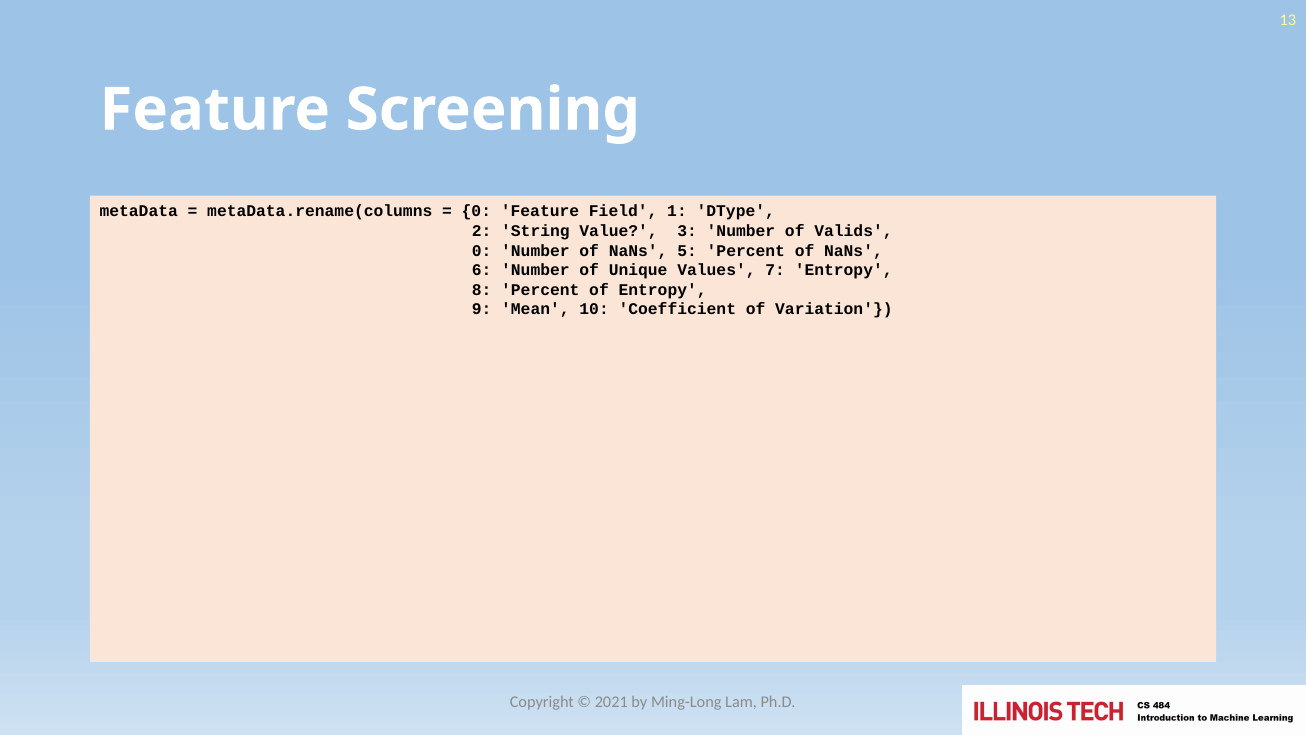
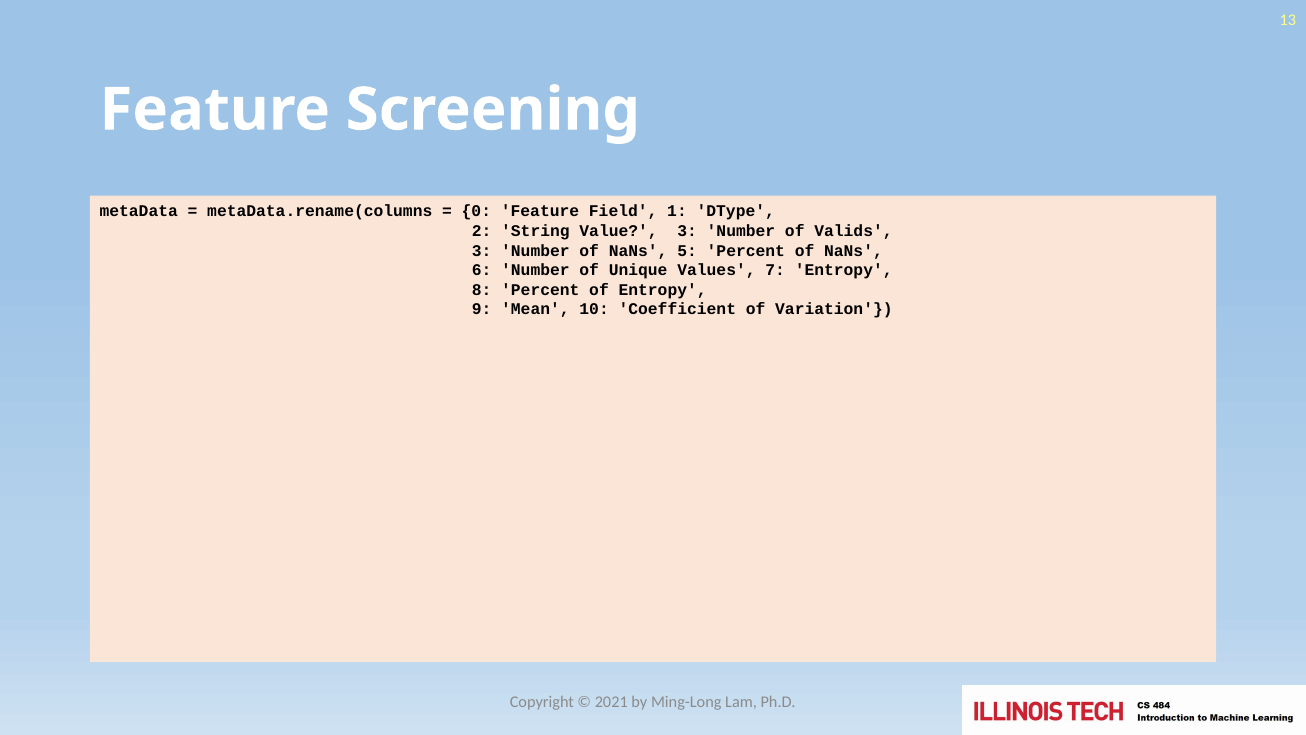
0: 0 -> 3 (482, 251)
